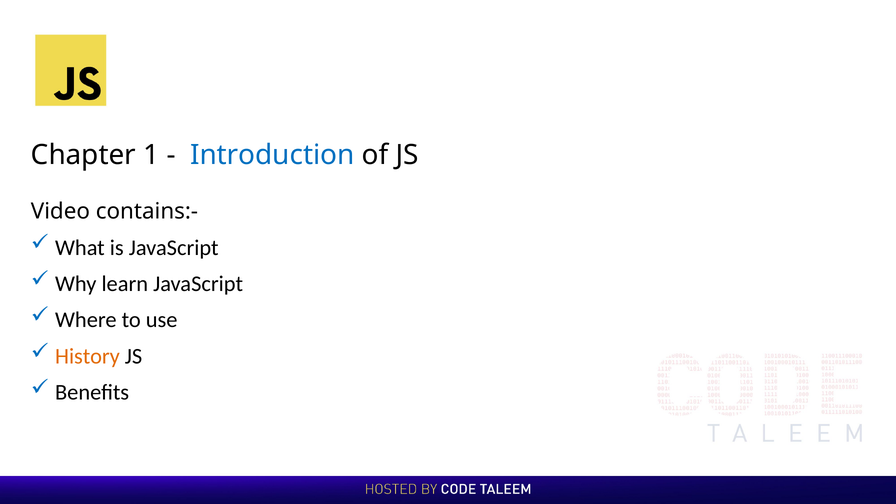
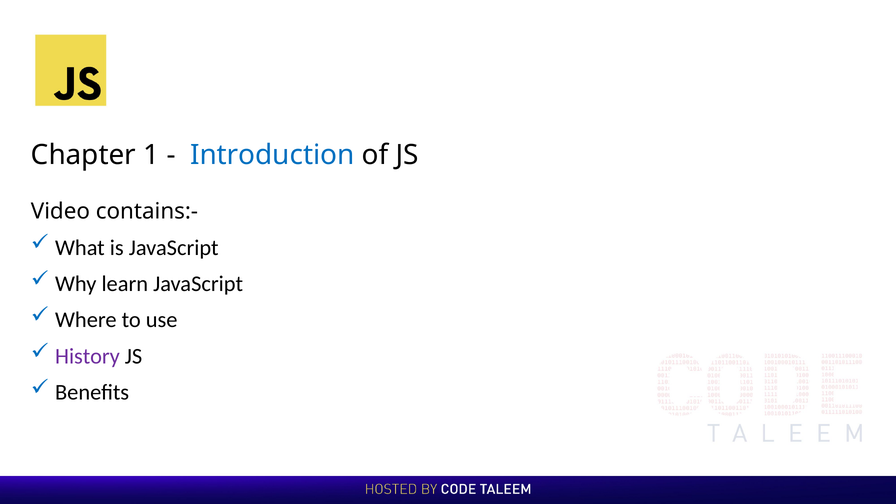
History colour: orange -> purple (87, 356)
